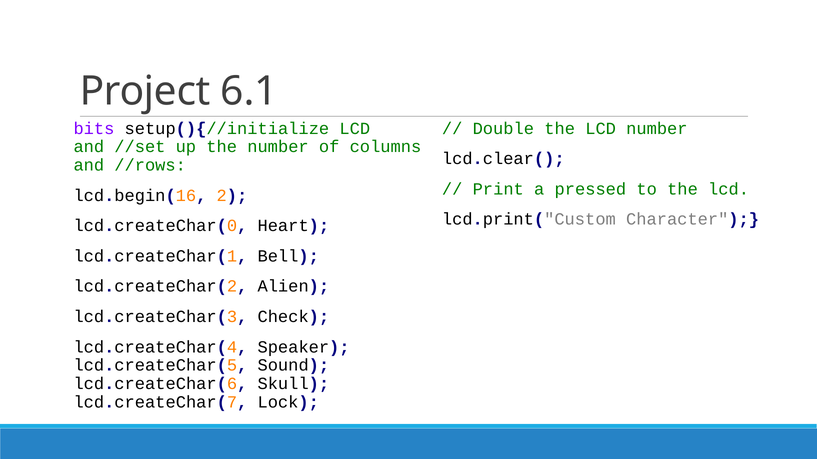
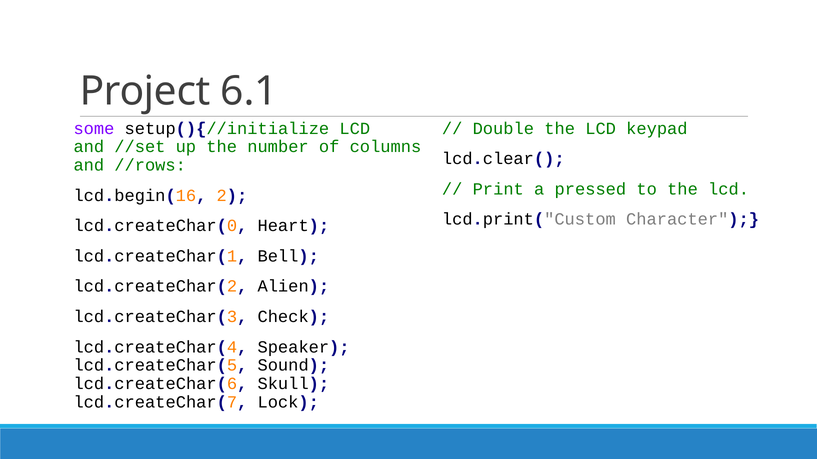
bits: bits -> some (94, 129)
LCD number: number -> keypad (657, 129)
